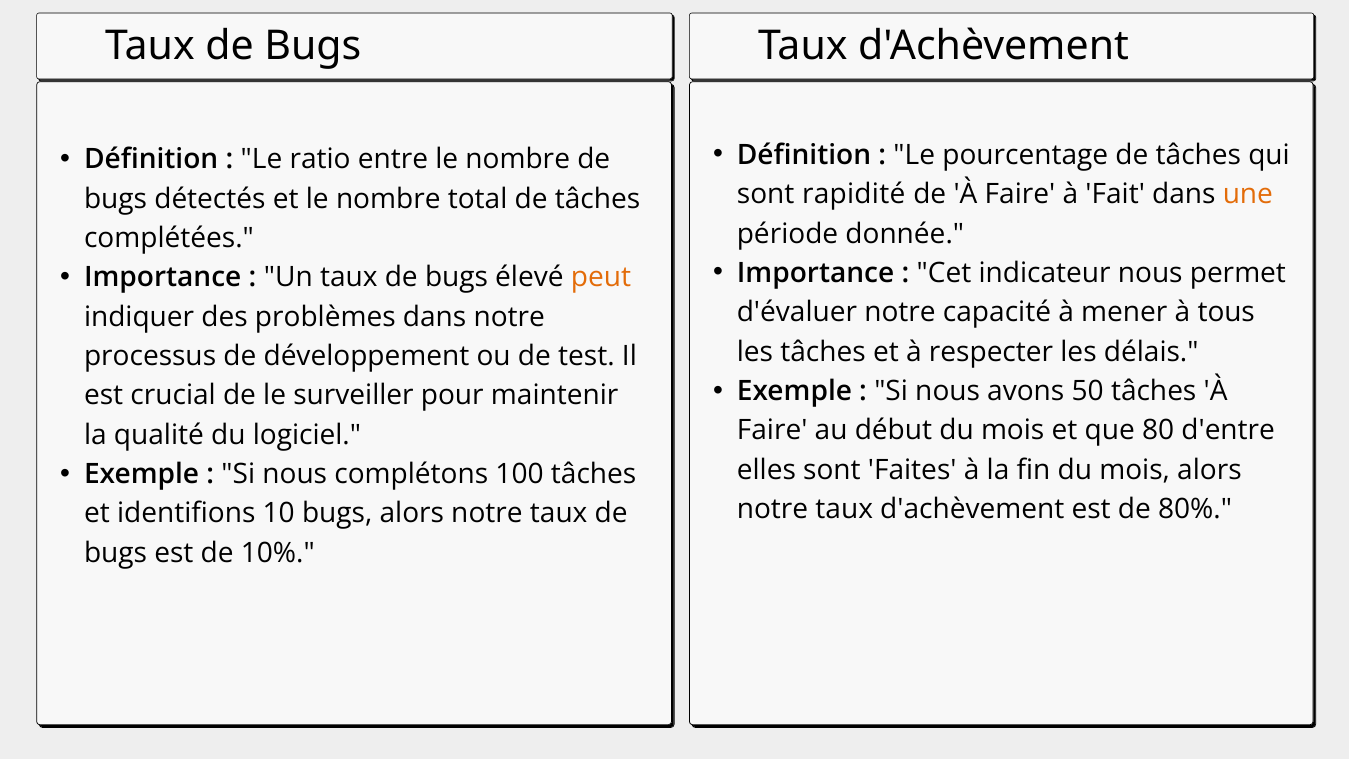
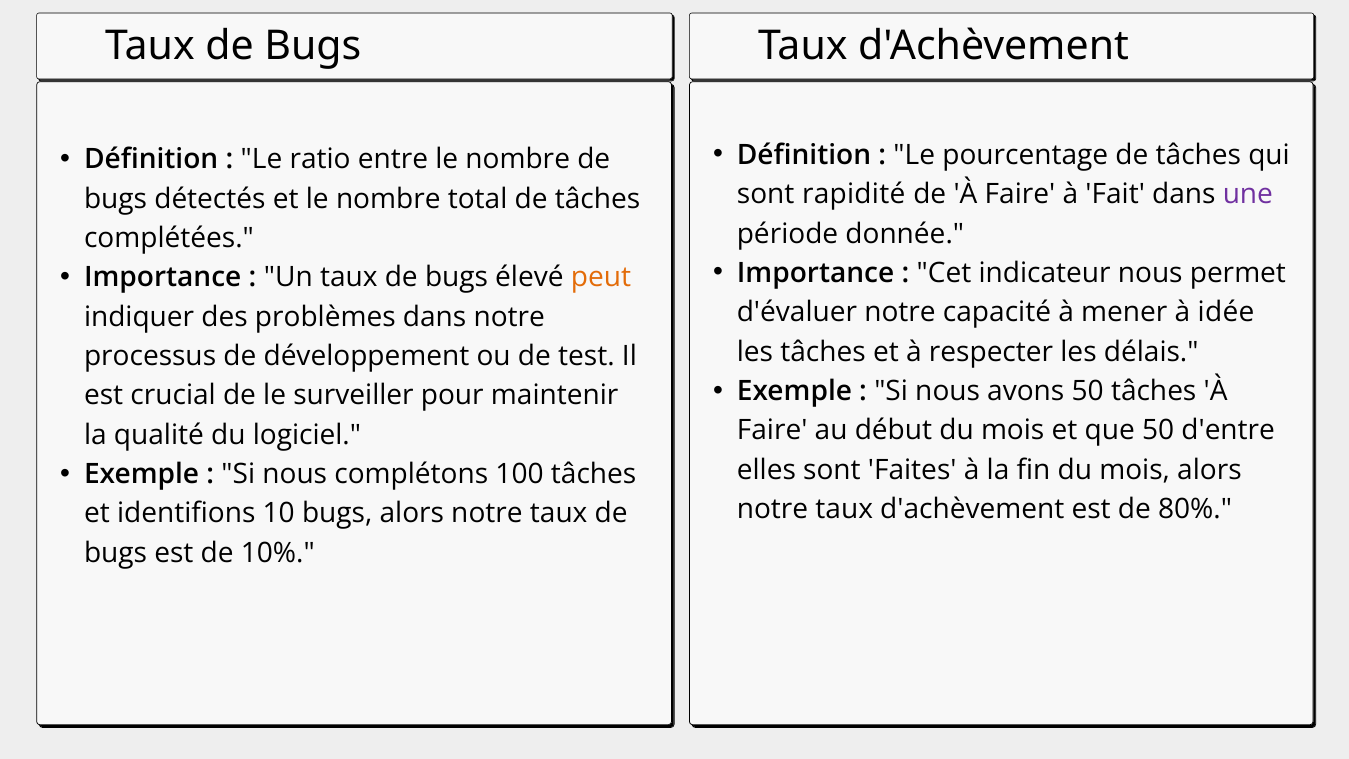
une colour: orange -> purple (1248, 194)
tous: tous -> idée (1226, 313)
que 80: 80 -> 50 (1158, 431)
